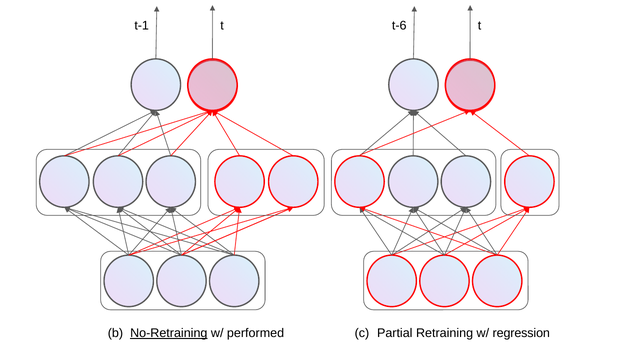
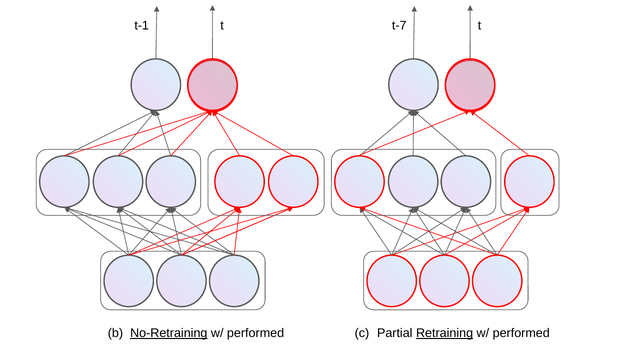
t-6: t-6 -> t-7 (399, 26)
Retraining underline: none -> present (445, 333)
regression: regression -> performed (521, 333)
